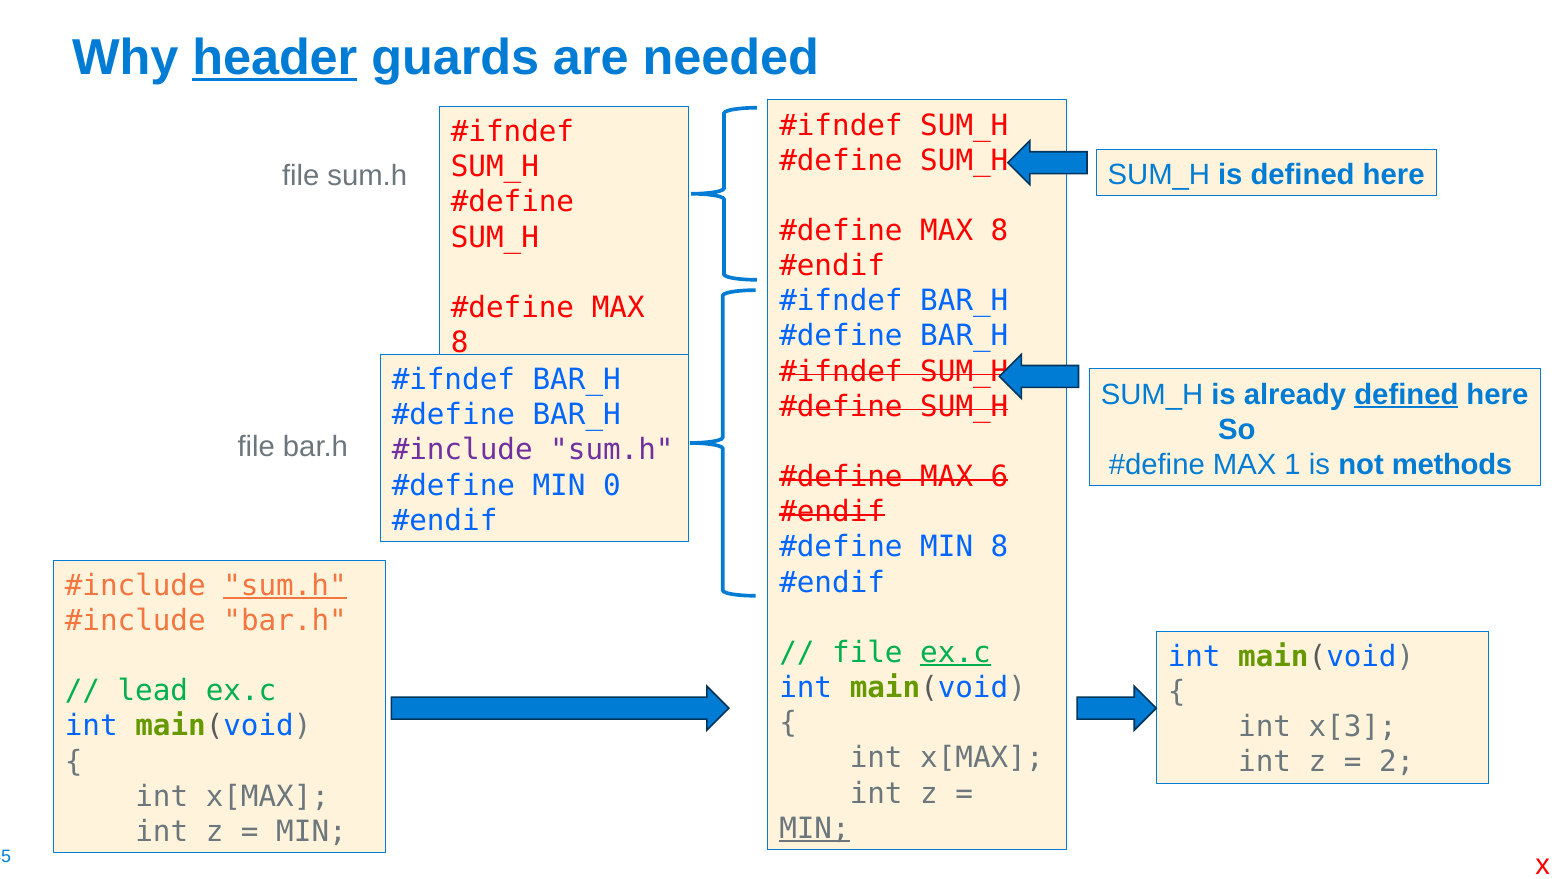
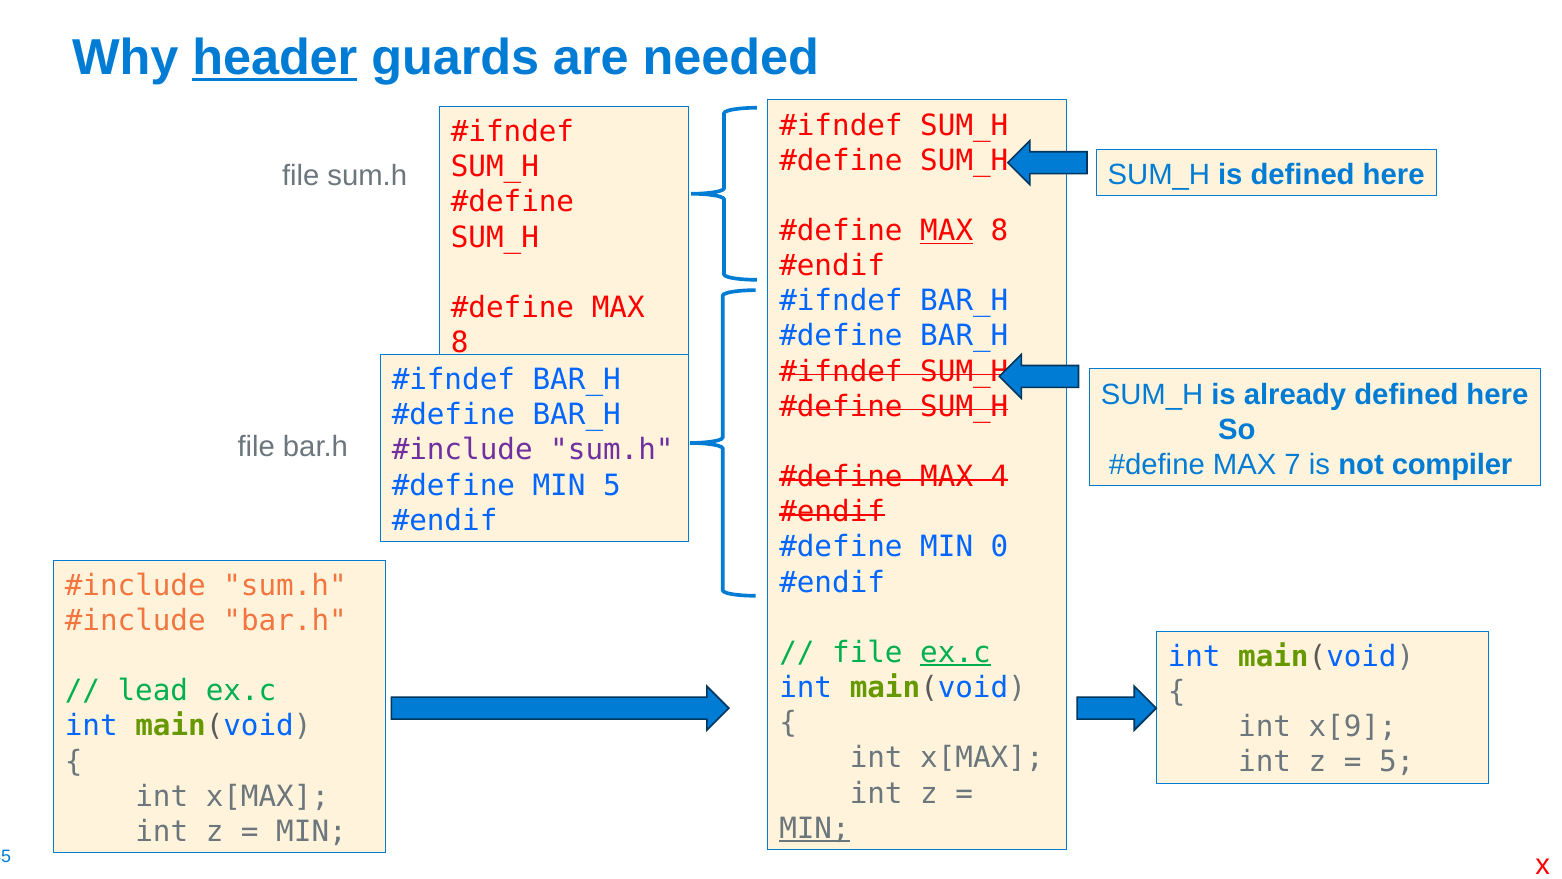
MAX underline: none -> present (947, 231)
defined underline: present -> none (1406, 394)
1: 1 -> 7 (1293, 464)
methods: methods -> compiler (1452, 464)
6: 6 -> 4 (999, 477)
MIN 0: 0 -> 5 (612, 485)
MIN 8: 8 -> 0 (999, 547)
sum.h underline: present -> none (285, 585)
x[3: x[3 -> x[9 (1353, 727)
2: 2 -> 5 (1397, 762)
